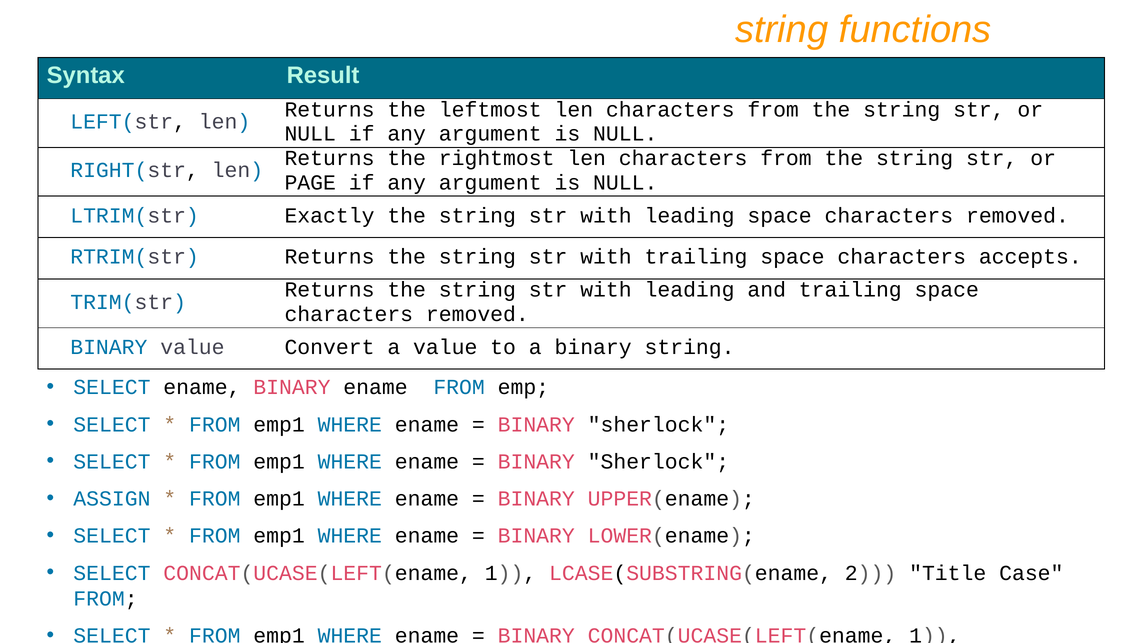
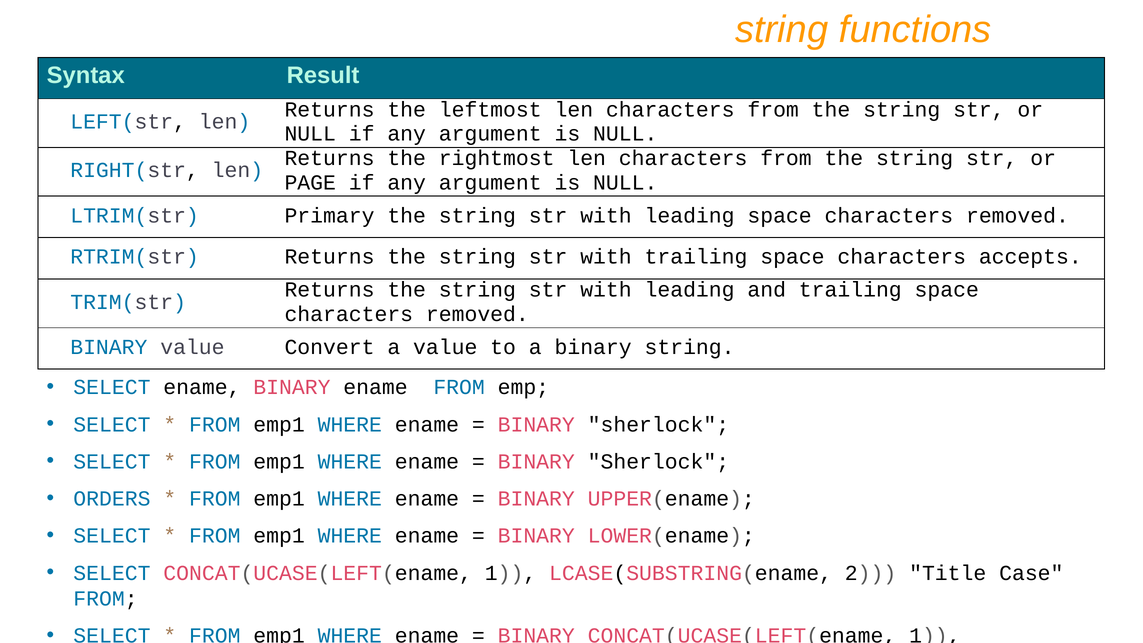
Exactly: Exactly -> Primary (330, 215)
ASSIGN: ASSIGN -> ORDERS (112, 499)
